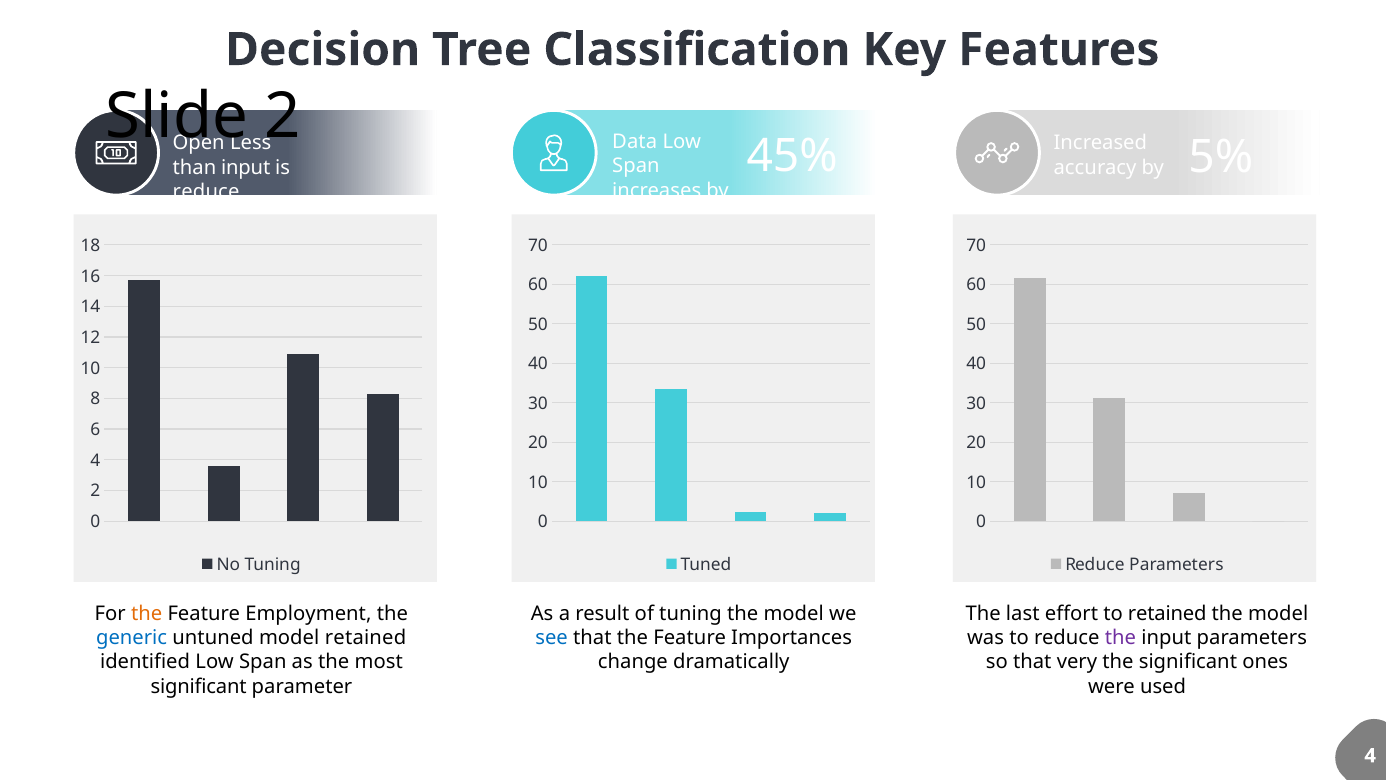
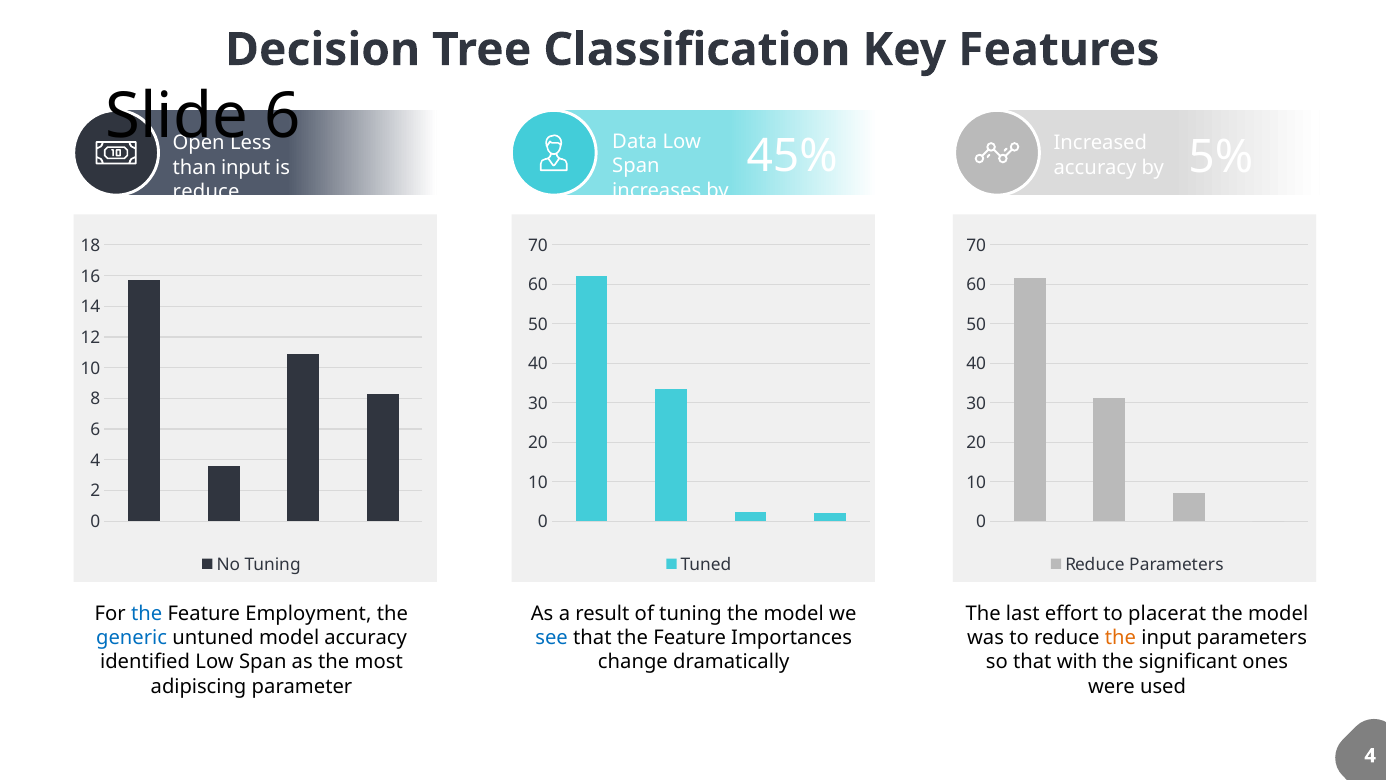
2: 2 -> 6 (283, 116)
the colour: orange -> blue (147, 613)
to retained: retained -> placerat (1167, 613)
model retained: retained -> accuracy (366, 638)
the colour: purple -> orange (1120, 638)
very: very -> with (1077, 662)
significant: significant -> adipiscing (199, 686)
